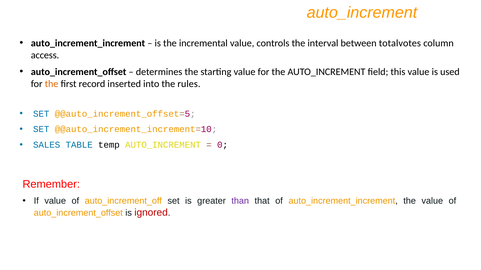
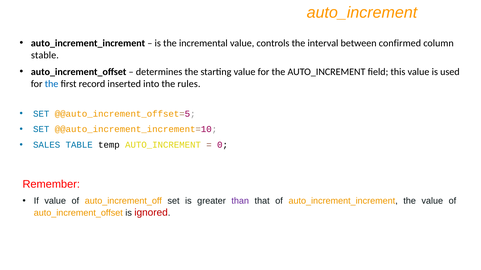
totalvotes: totalvotes -> confirmed (400, 43)
access: access -> stable (45, 55)
the colour: orange -> blue (52, 84)
